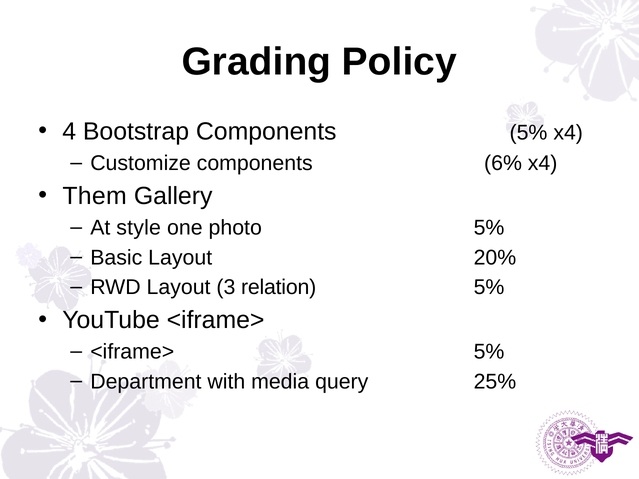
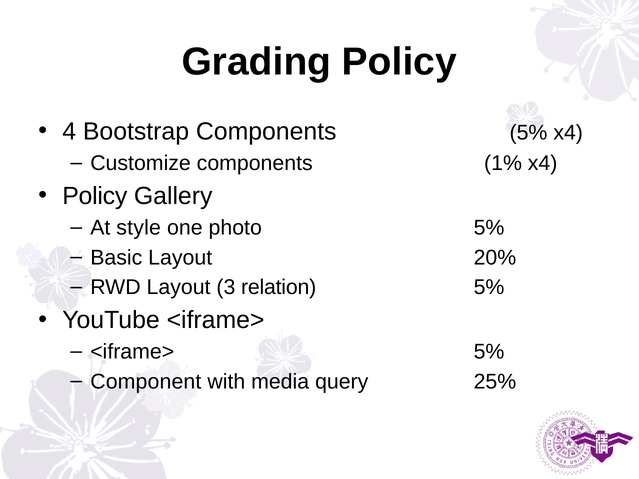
6%: 6% -> 1% (503, 163)
Them: Them -> Policy (95, 196)
Department: Department -> Component (146, 382)
